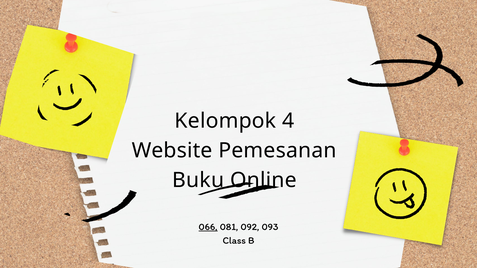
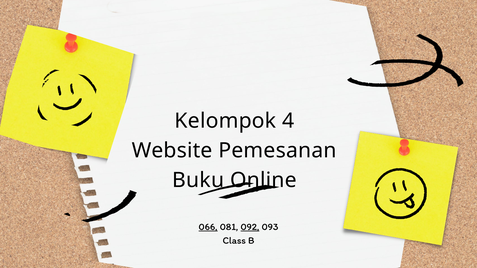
092 underline: none -> present (250, 227)
